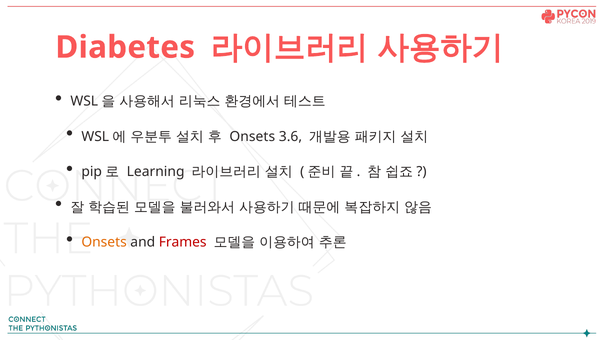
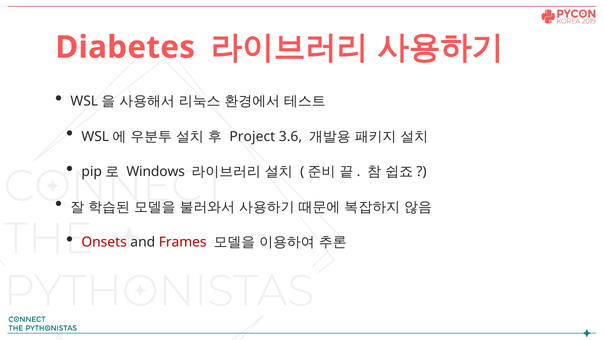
Onsets: Onsets -> Project (252, 136)
Learning: Learning -> Windows (156, 172)
Onsets colour: orange -> red (104, 242)
